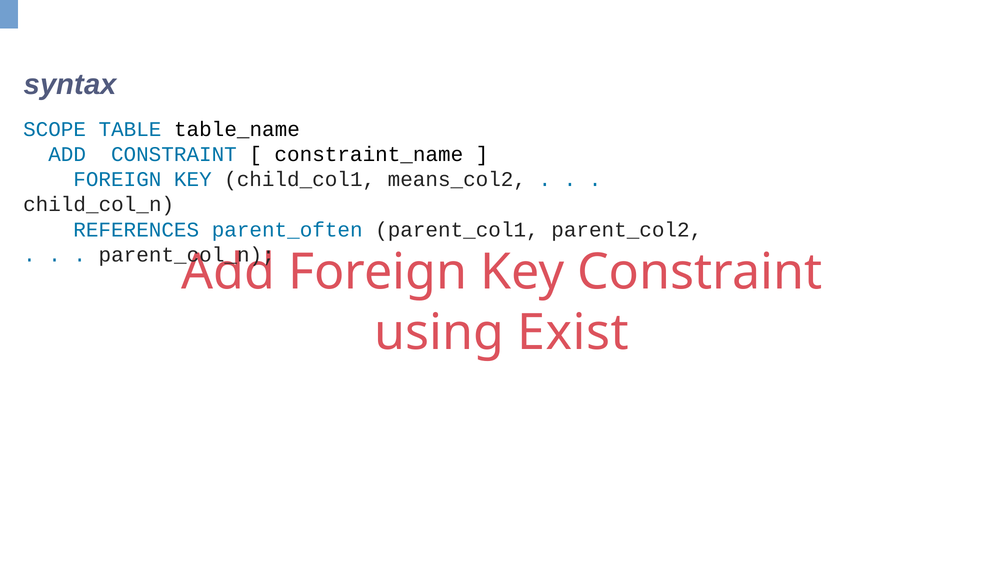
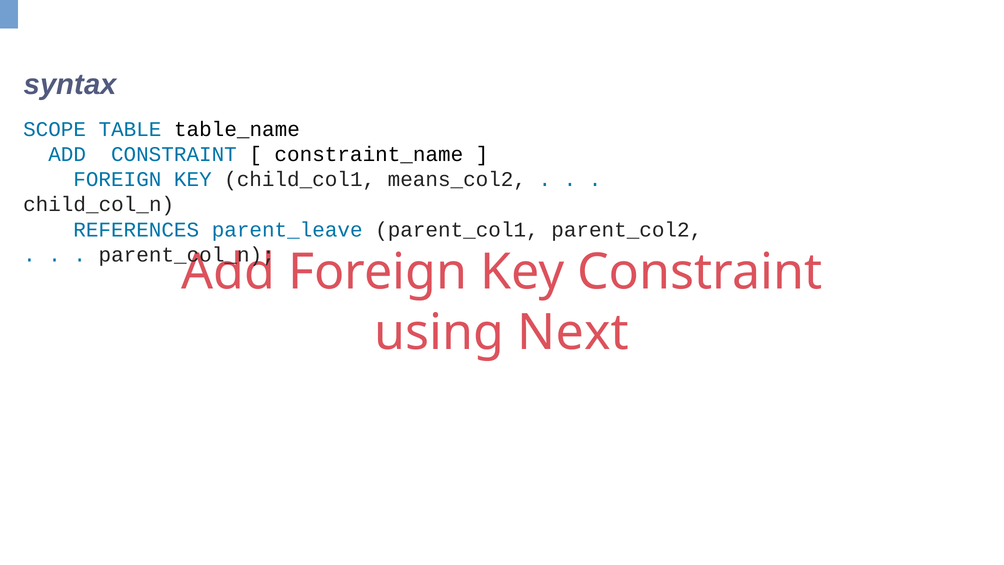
parent_often: parent_often -> parent_leave (287, 230)
Exist: Exist -> Next (573, 332)
